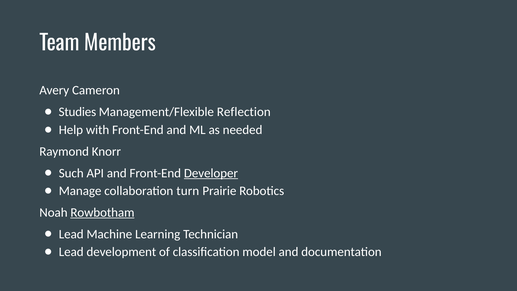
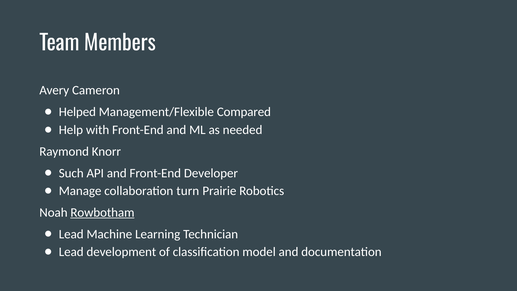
Studies: Studies -> Helped (77, 112)
Reflection: Reflection -> Compared (244, 112)
Developer underline: present -> none (211, 173)
